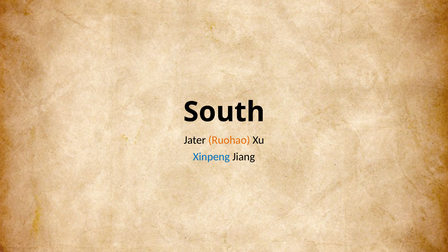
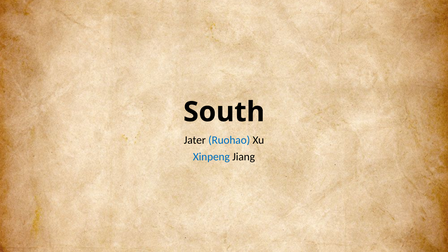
Ruohao colour: orange -> blue (229, 140)
